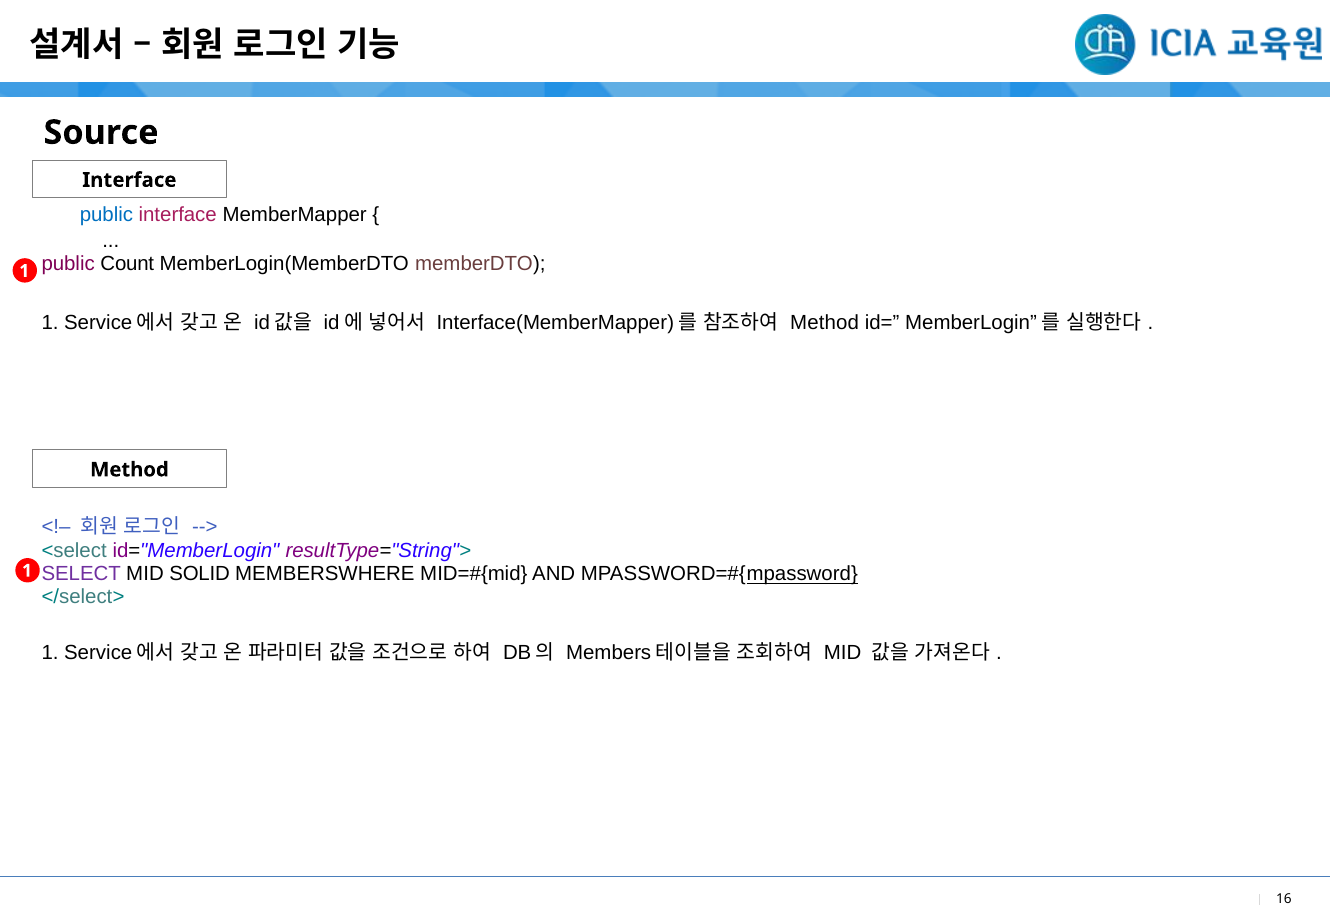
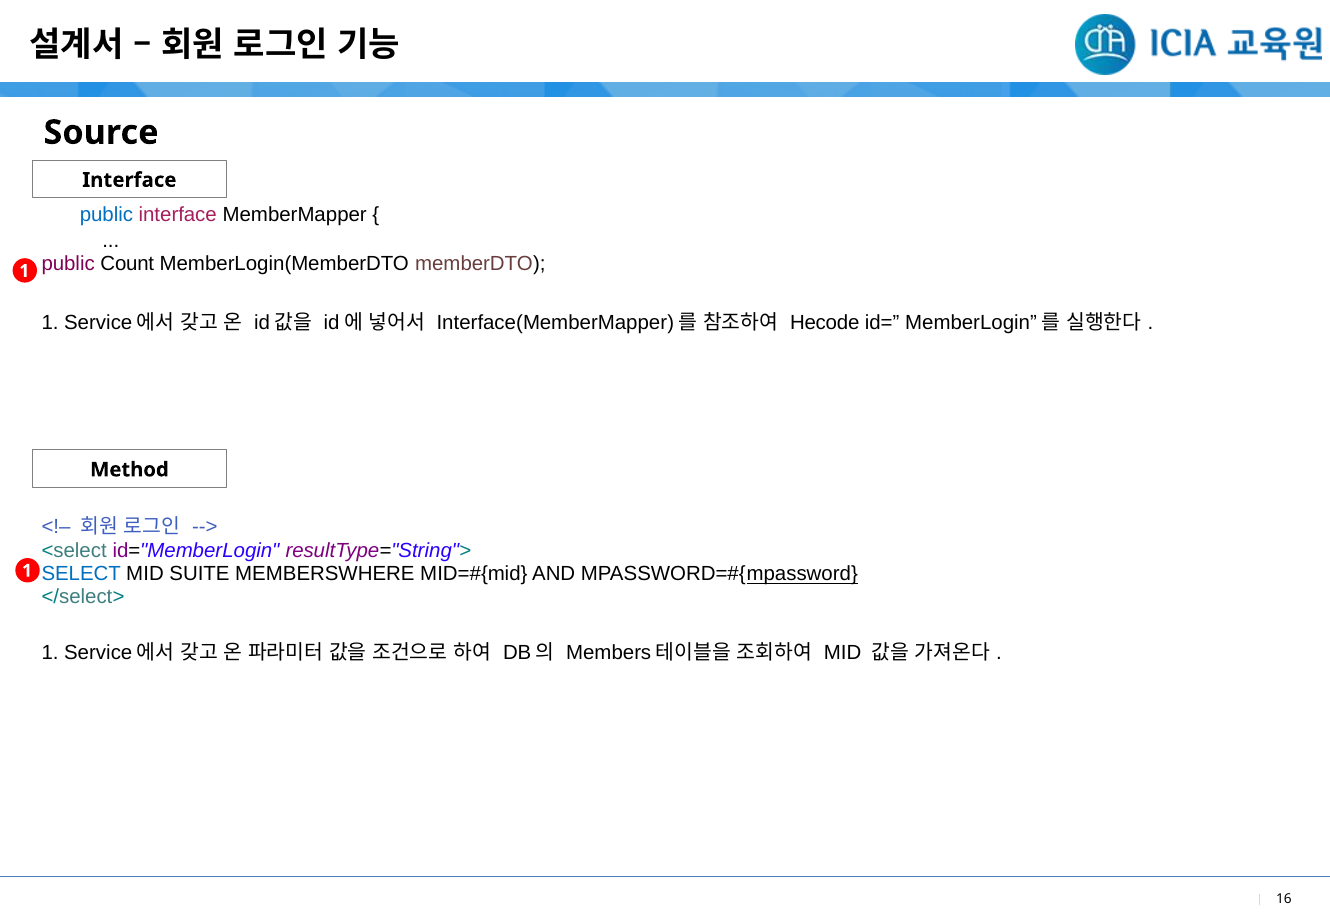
Method: Method -> Hecode (825, 323)
SELECT colour: purple -> blue (81, 575)
SOLID: SOLID -> SUITE (200, 575)
